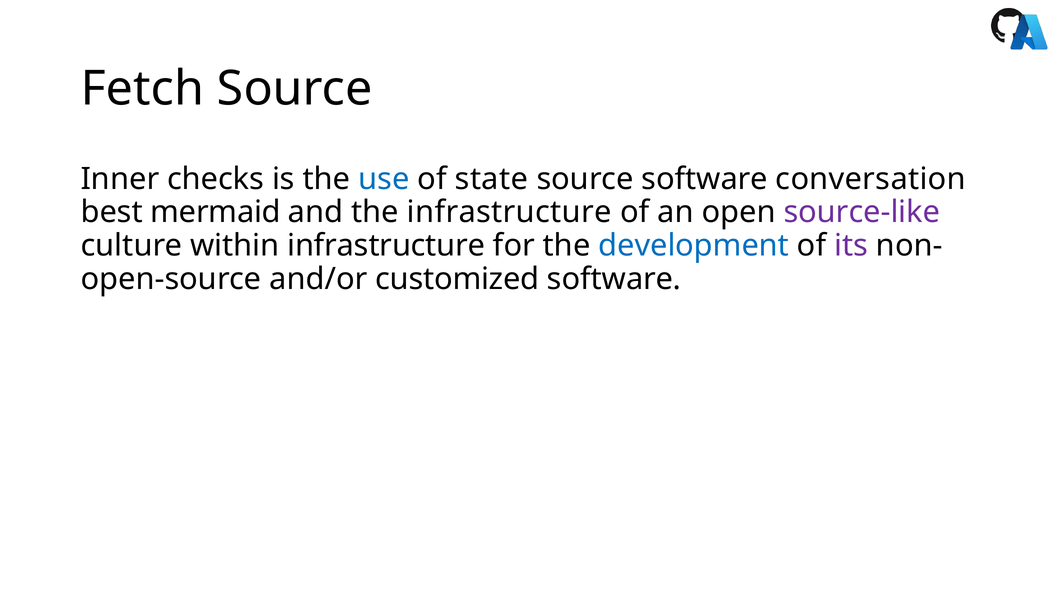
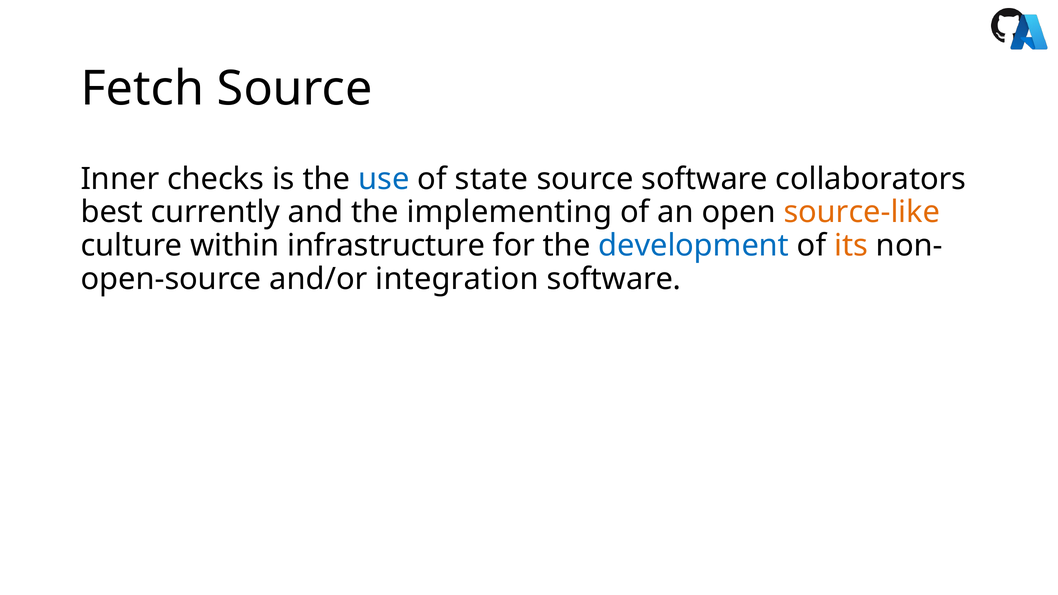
conversation: conversation -> collaborators (871, 179)
mermaid: mermaid -> currently (215, 212)
the infrastructure: infrastructure -> implementing (509, 212)
source-like colour: purple -> orange (862, 212)
its colour: purple -> orange (851, 246)
customized: customized -> integration (457, 279)
